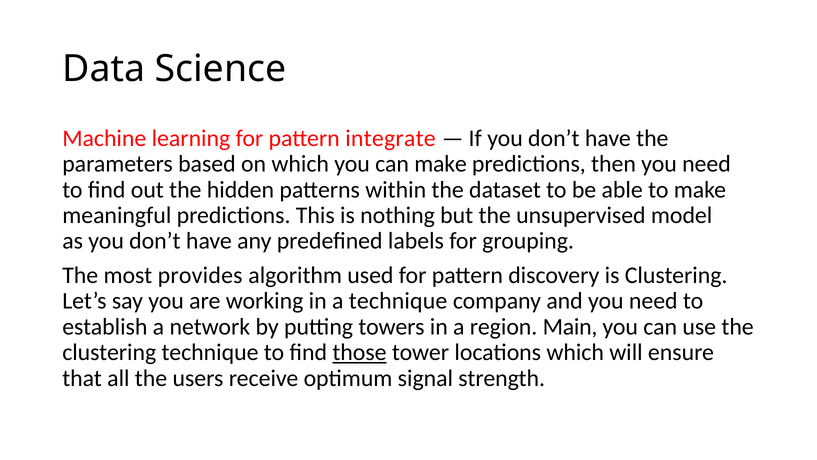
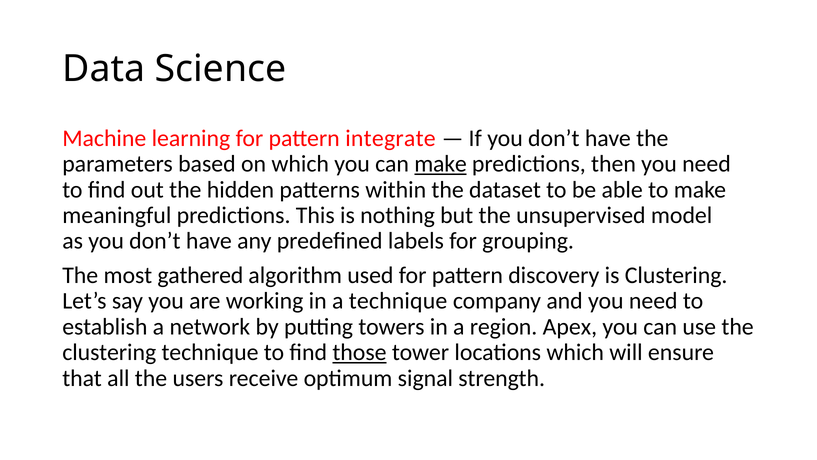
make underline: none -> present (441, 164)
provides: provides -> gathered (200, 275)
Main: Main -> Apex (570, 326)
